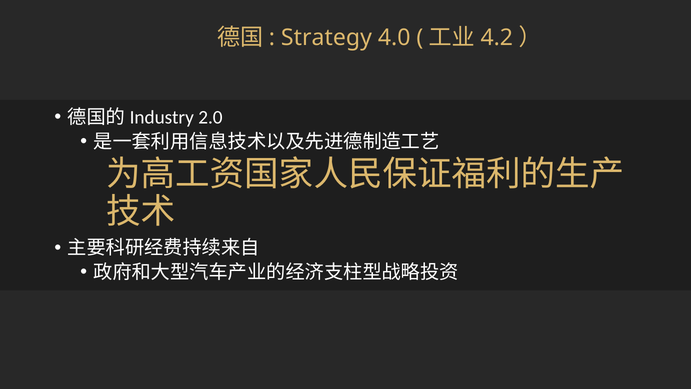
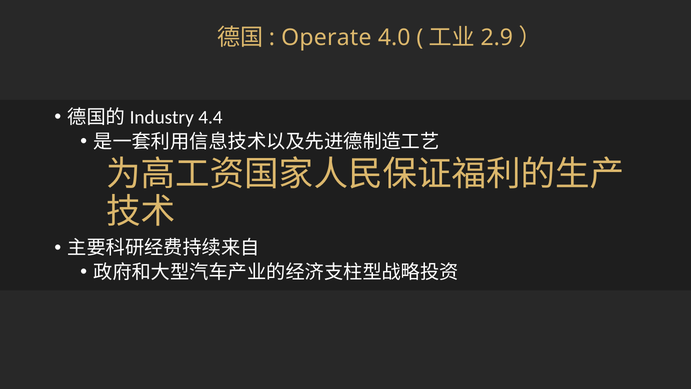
Strategy: Strategy -> Operate (326, 37)
4.2: 4.2 -> 2.9 (497, 37)
2.0: 2.0 -> 4.4 (210, 117)
